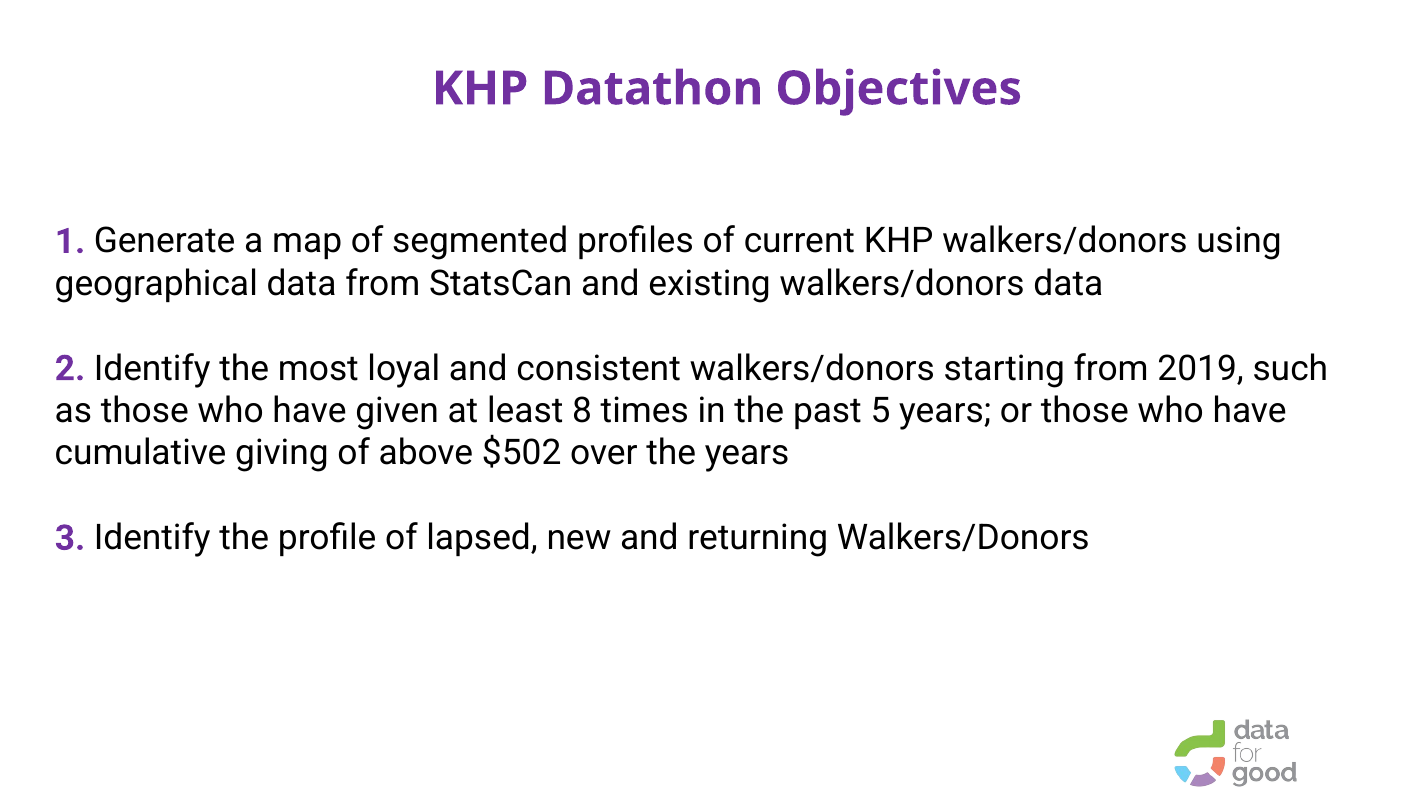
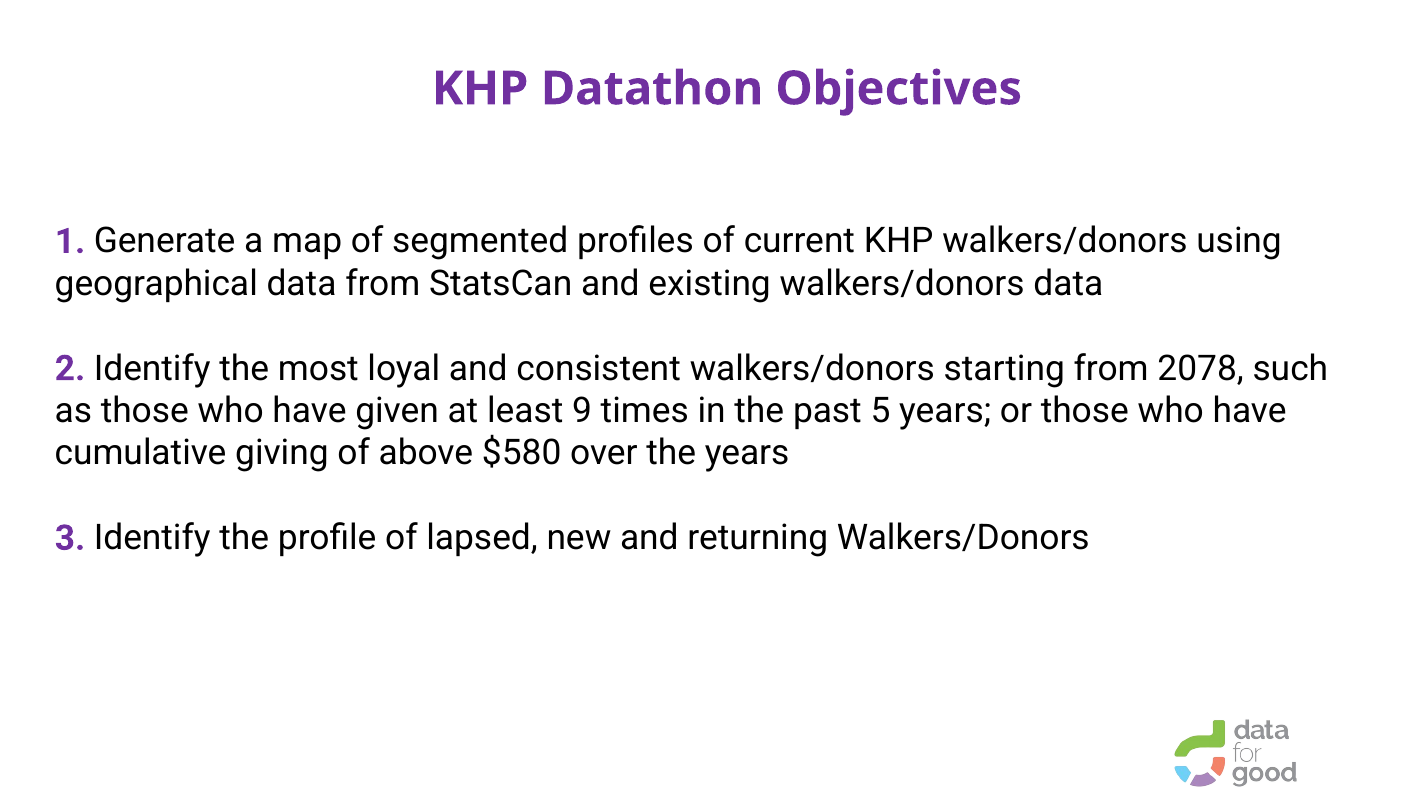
2019: 2019 -> 2078 (1201, 369)
8: 8 -> 9 (582, 411)
$502: $502 -> $580 (522, 454)
